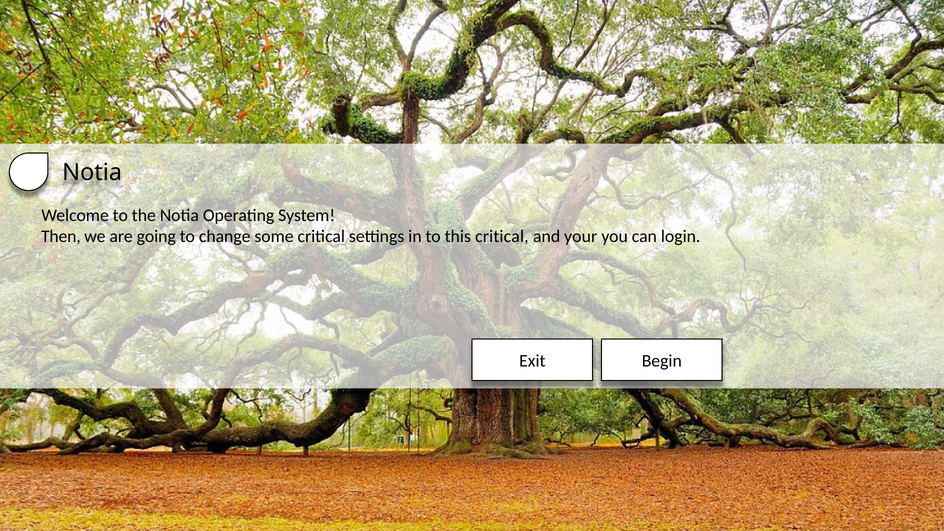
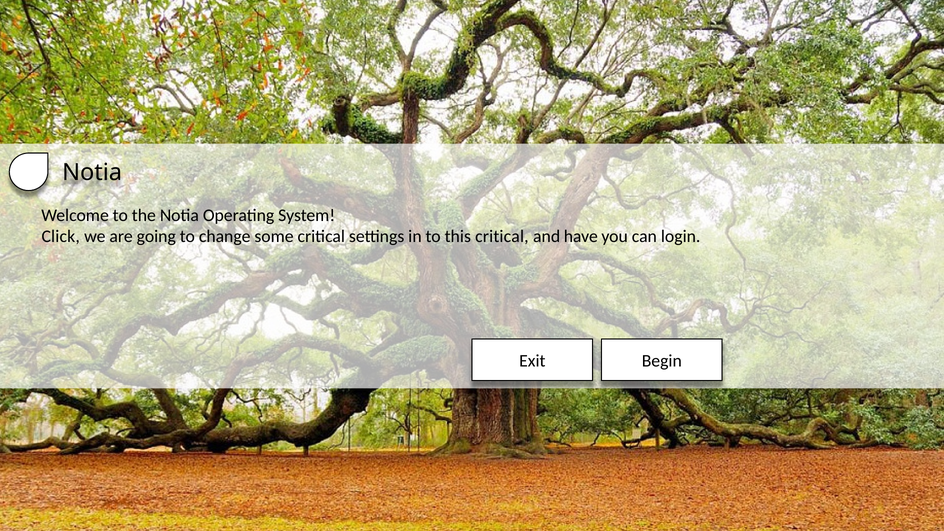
Then: Then -> Click (61, 236)
your: your -> have (581, 236)
